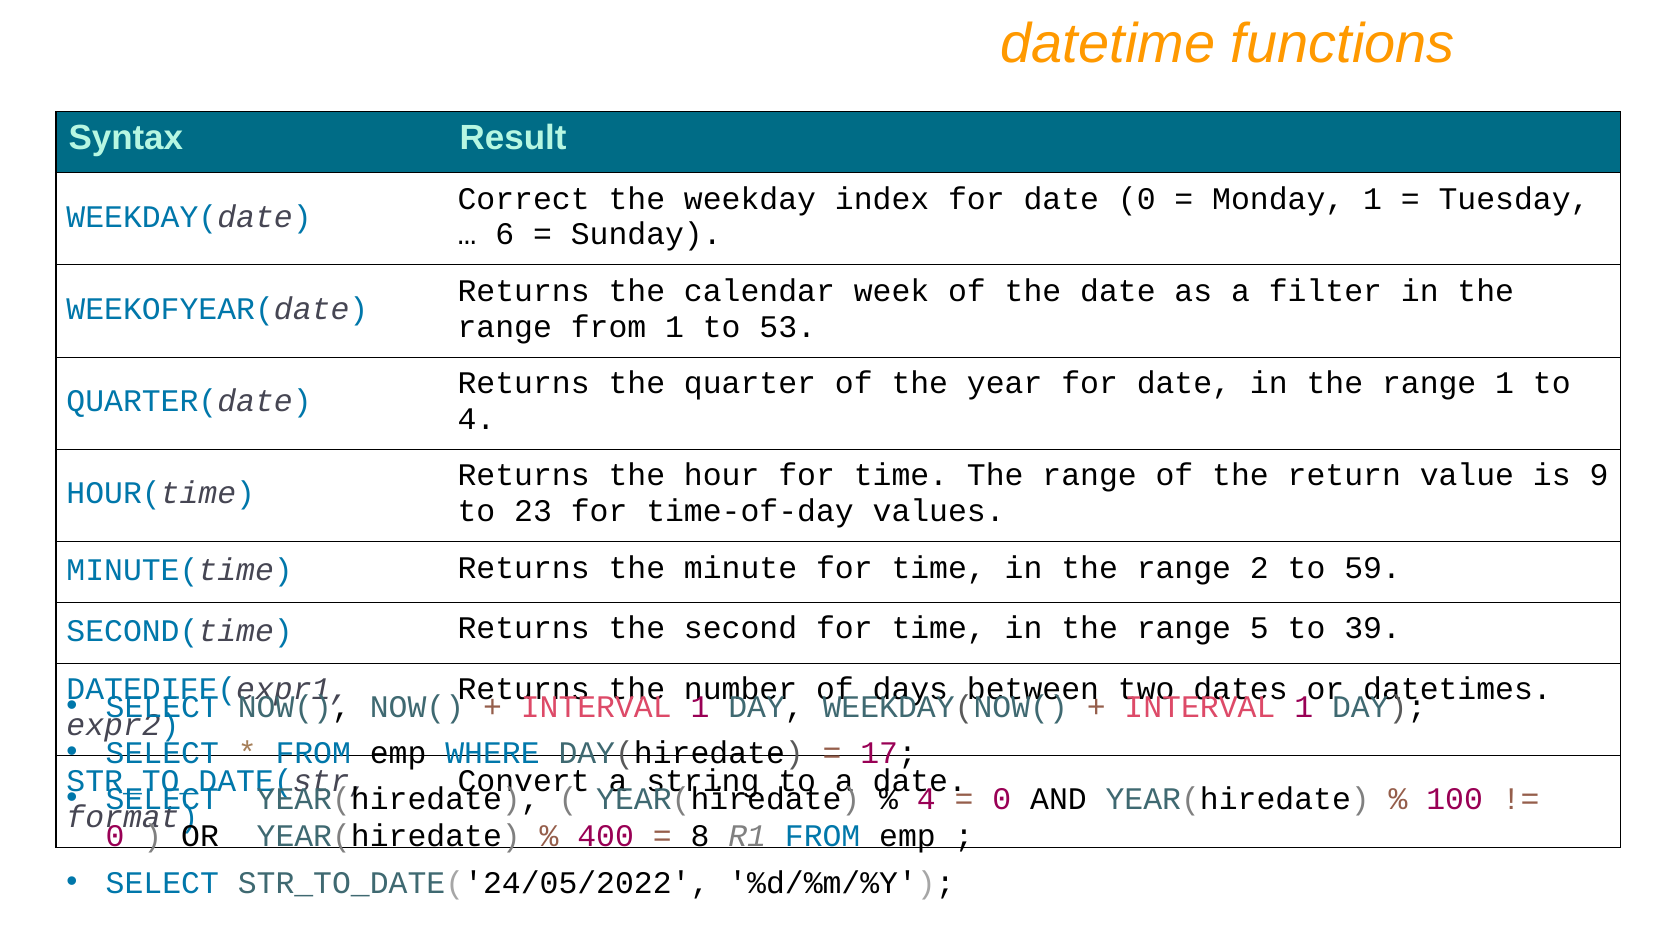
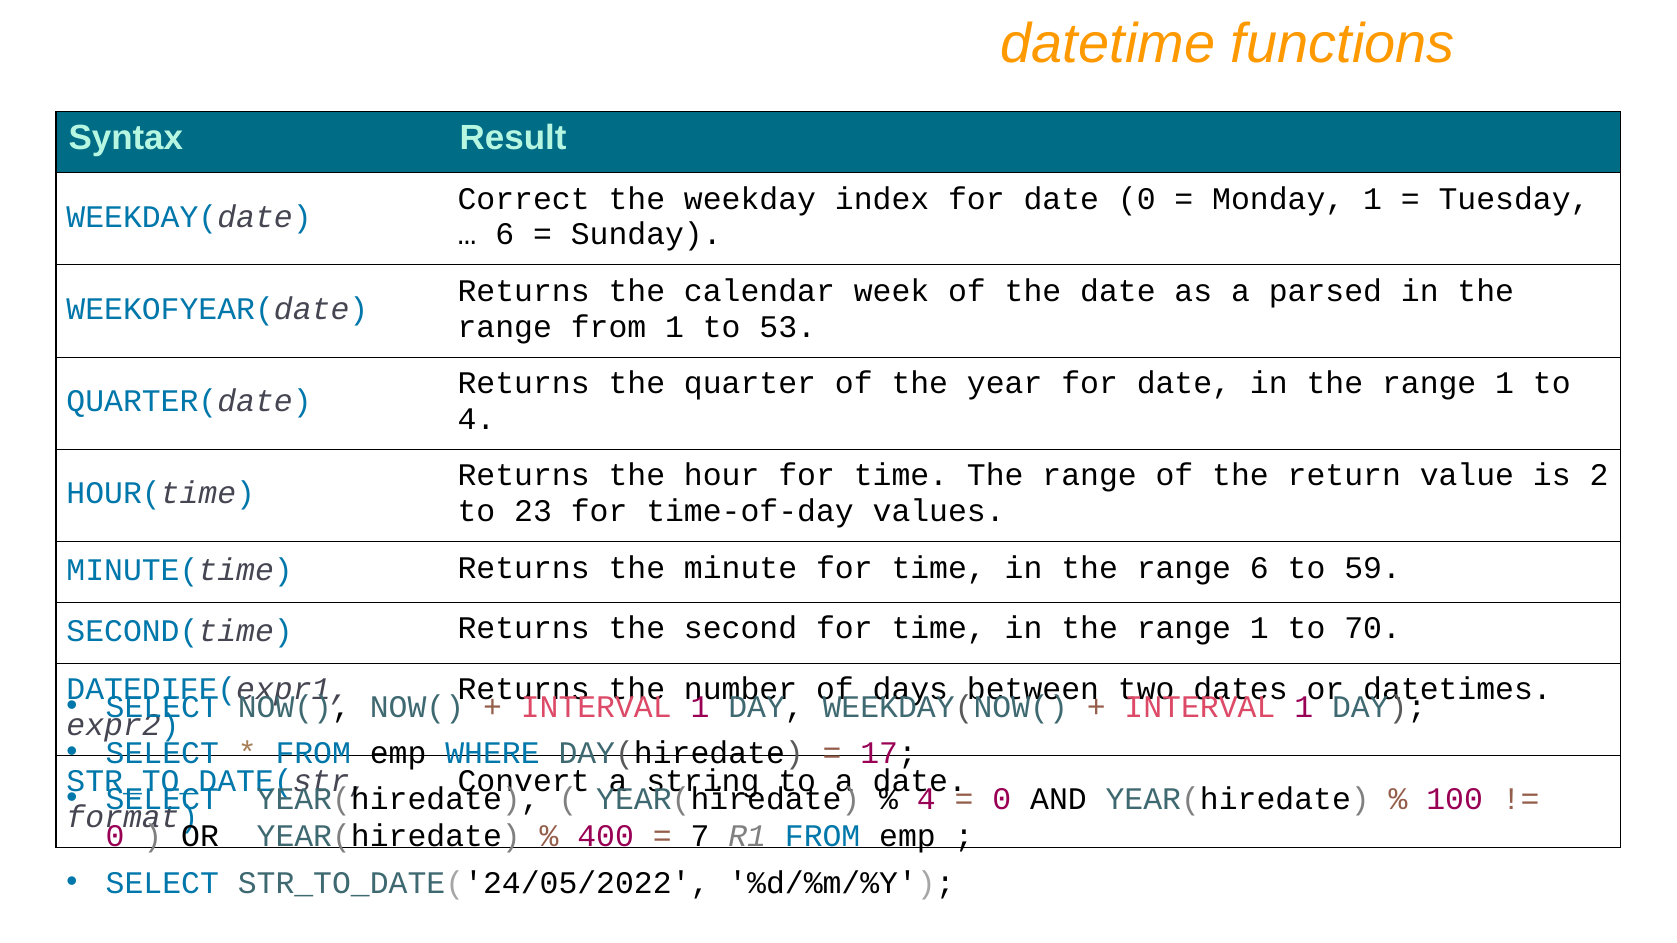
filter: filter -> parsed (1325, 291)
9: 9 -> 2 (1599, 476)
range 2: 2 -> 6 (1259, 568)
5: 5 -> 1 (1259, 629)
39: 39 -> 70 (1373, 629)
8: 8 -> 7 (700, 837)
